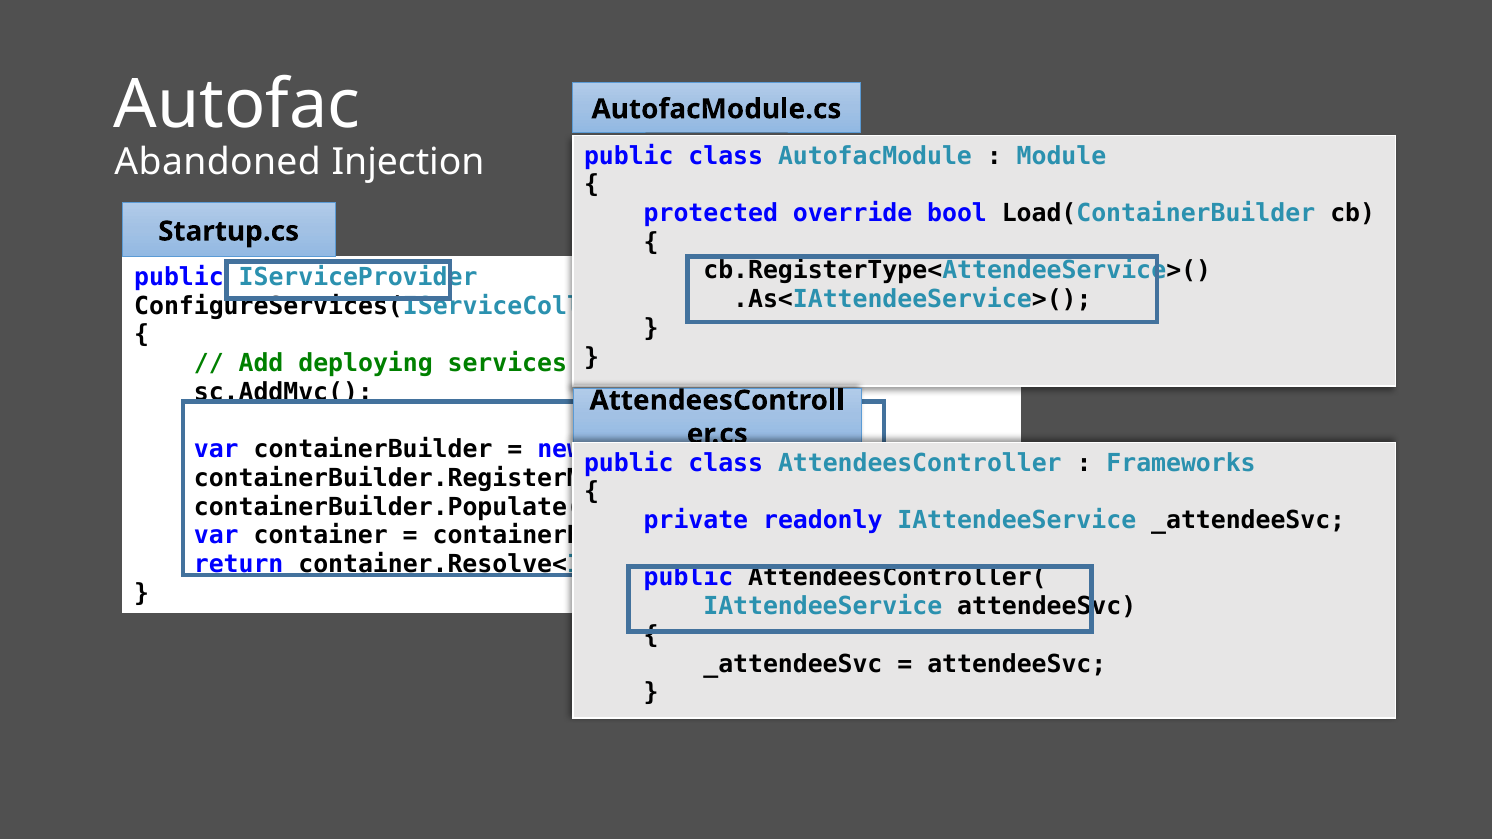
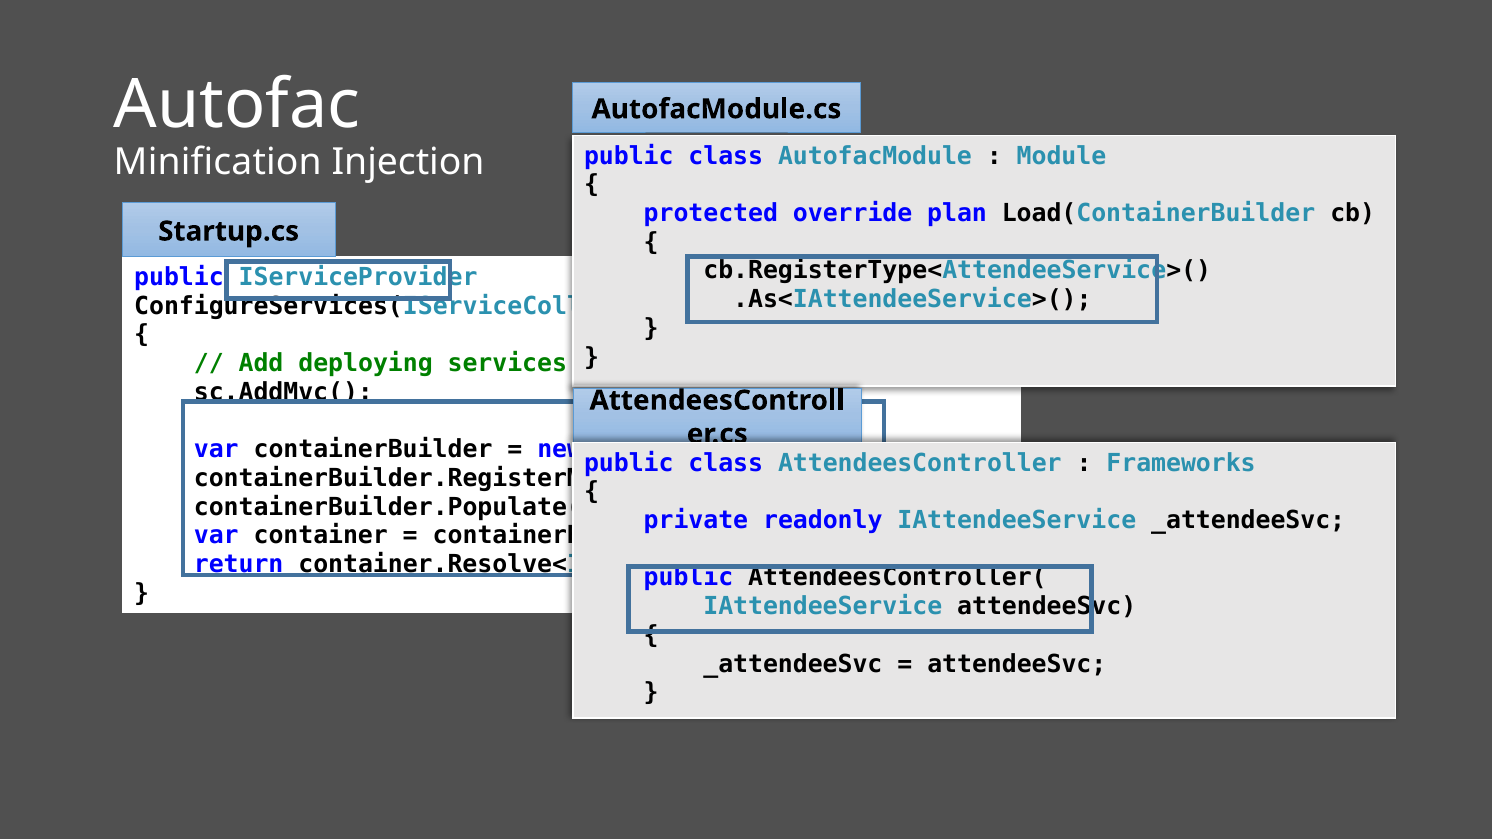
Abandoned: Abandoned -> Minification (218, 162)
bool: bool -> plan (957, 213)
